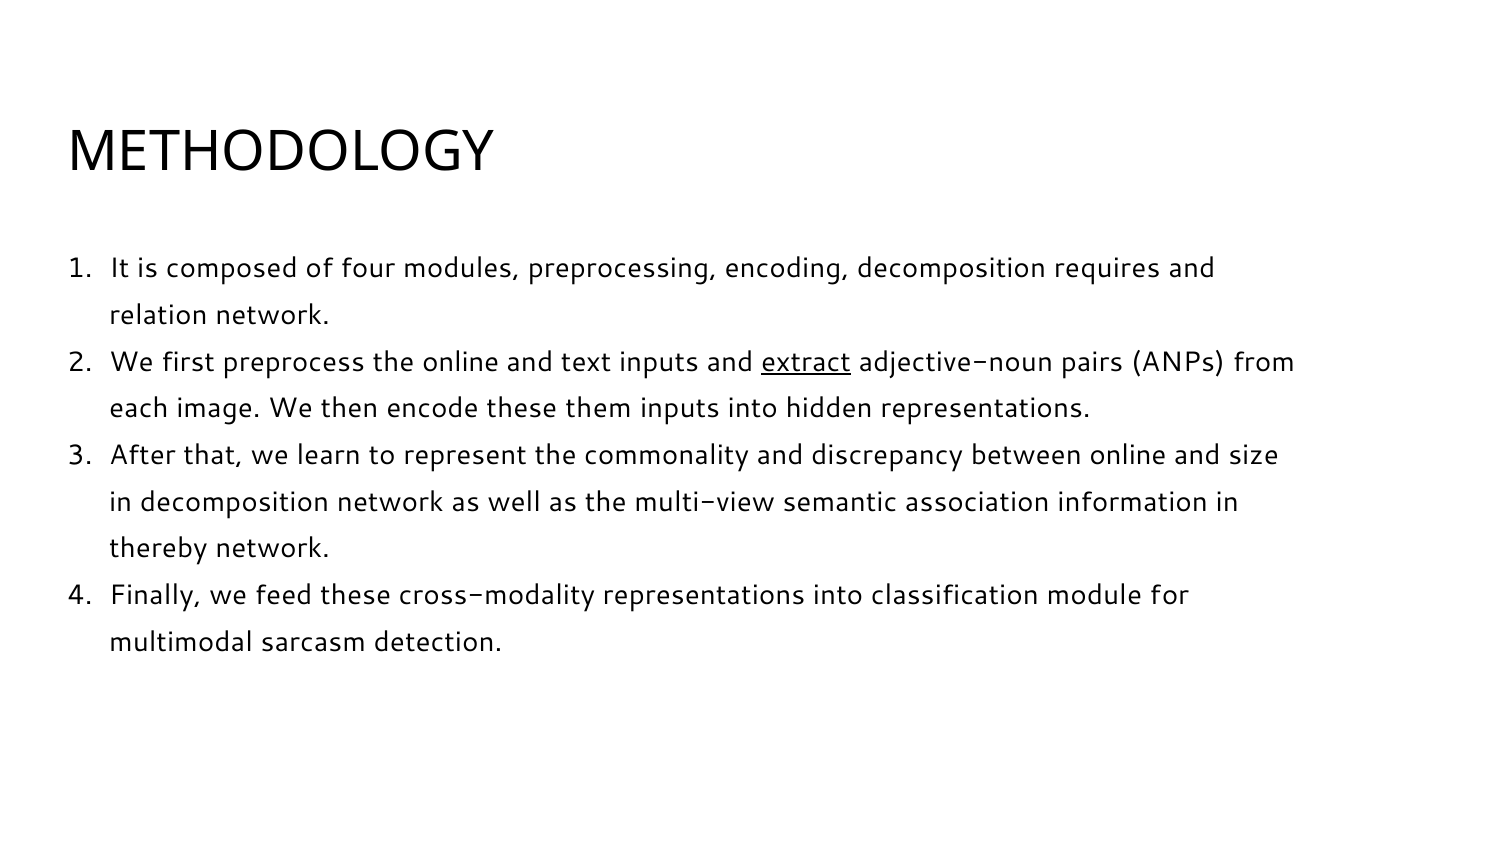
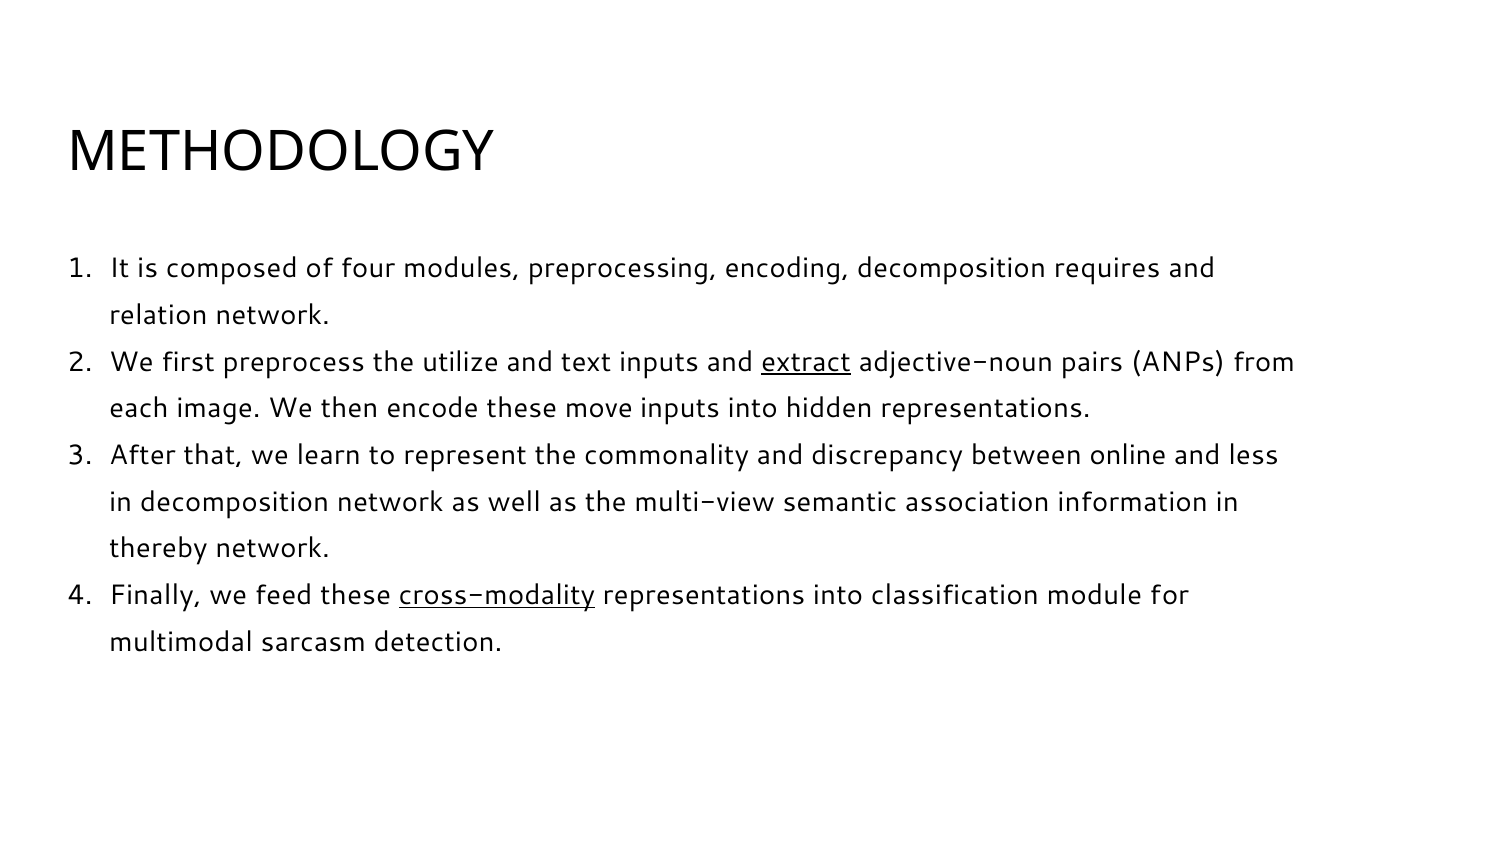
the online: online -> utilize (461, 362)
them: them -> move (599, 408)
size: size -> less (1254, 455)
cross-modality underline: none -> present (497, 595)
